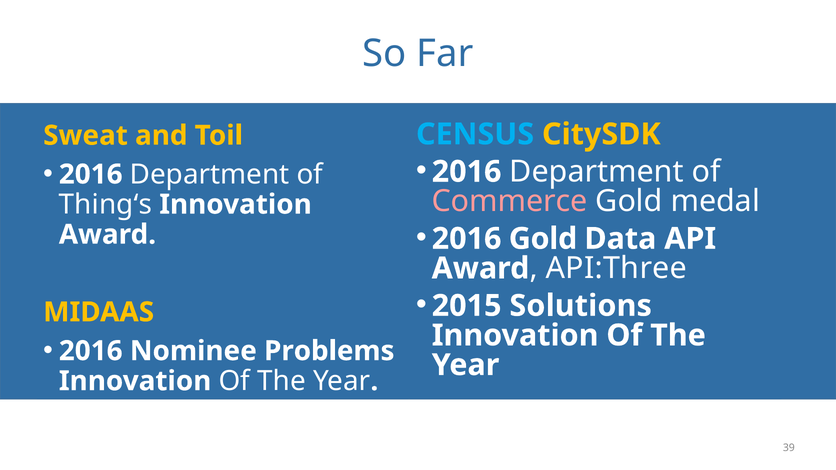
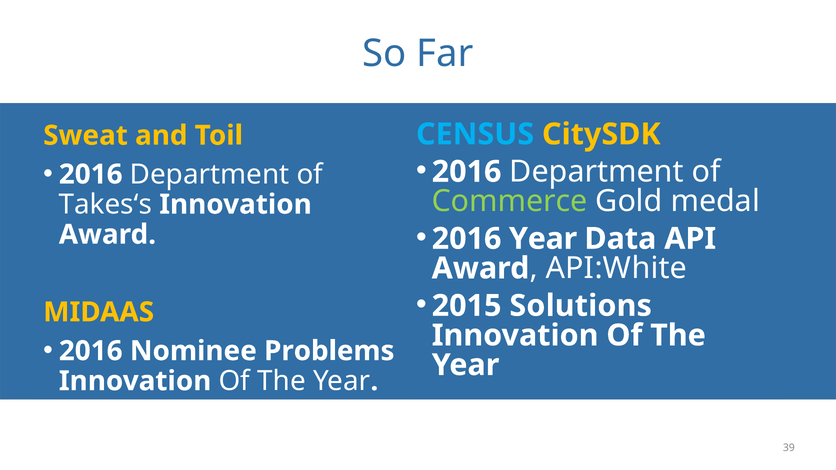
Commerce colour: pink -> light green (510, 201)
Thing‘s: Thing‘s -> Takes‘s (105, 205)
2016 Gold: Gold -> Year (543, 239)
API:Three: API:Three -> API:White (616, 268)
